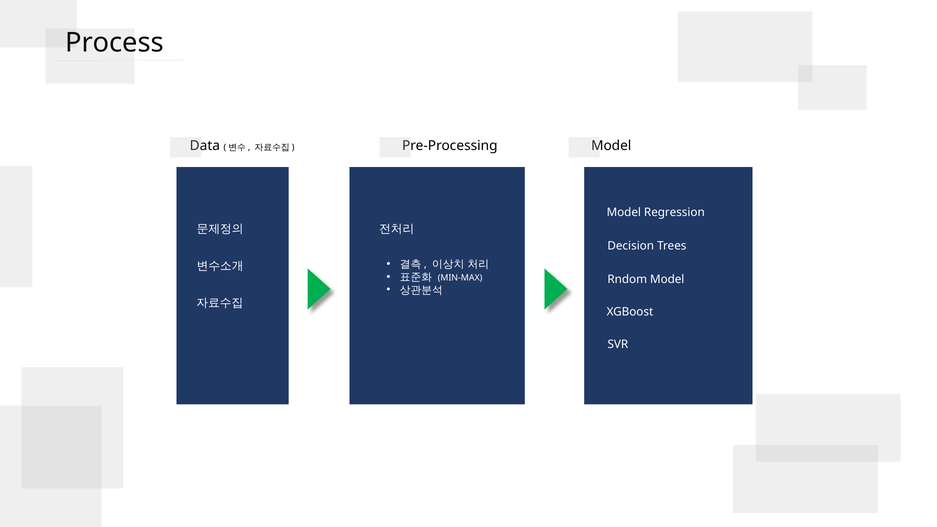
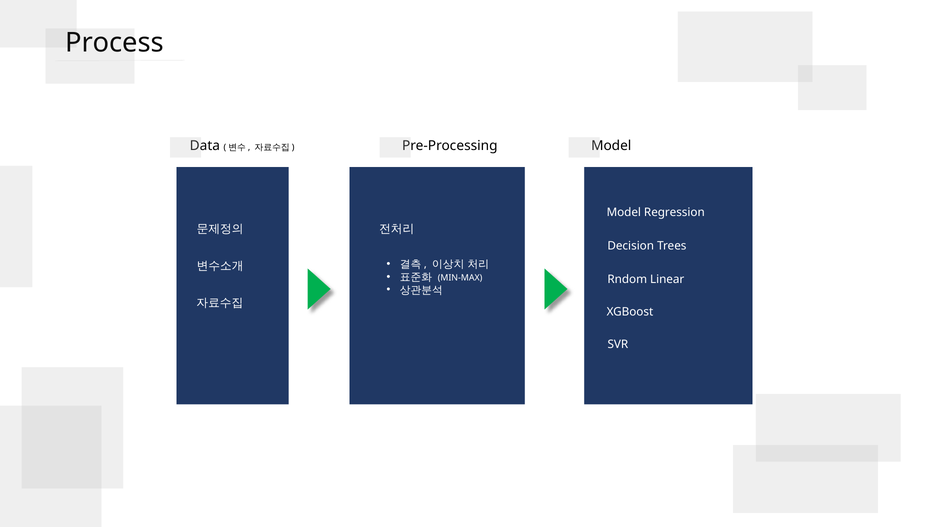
Rndom Model: Model -> Linear (667, 279)
